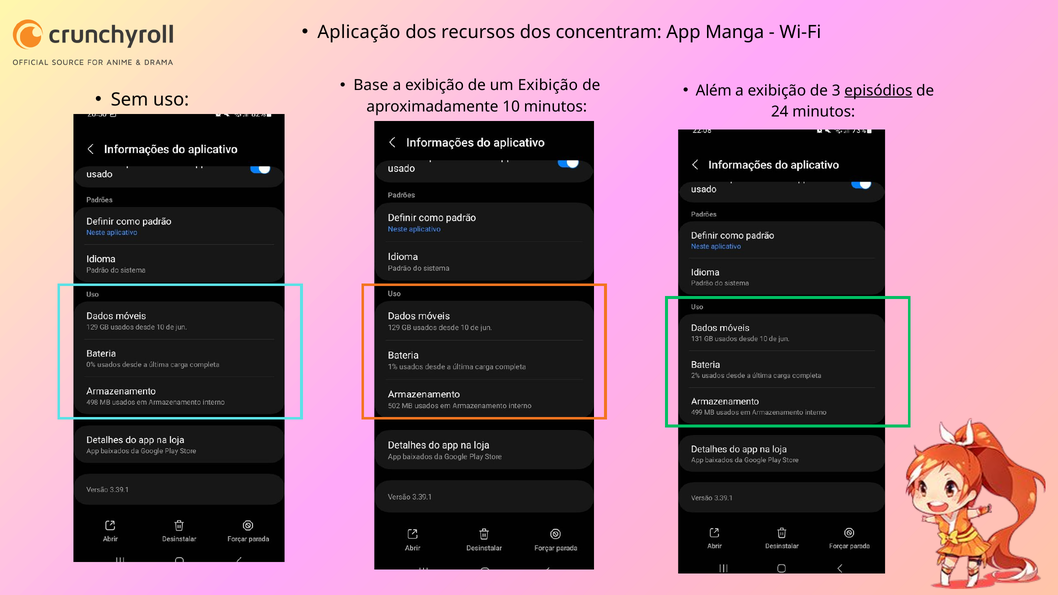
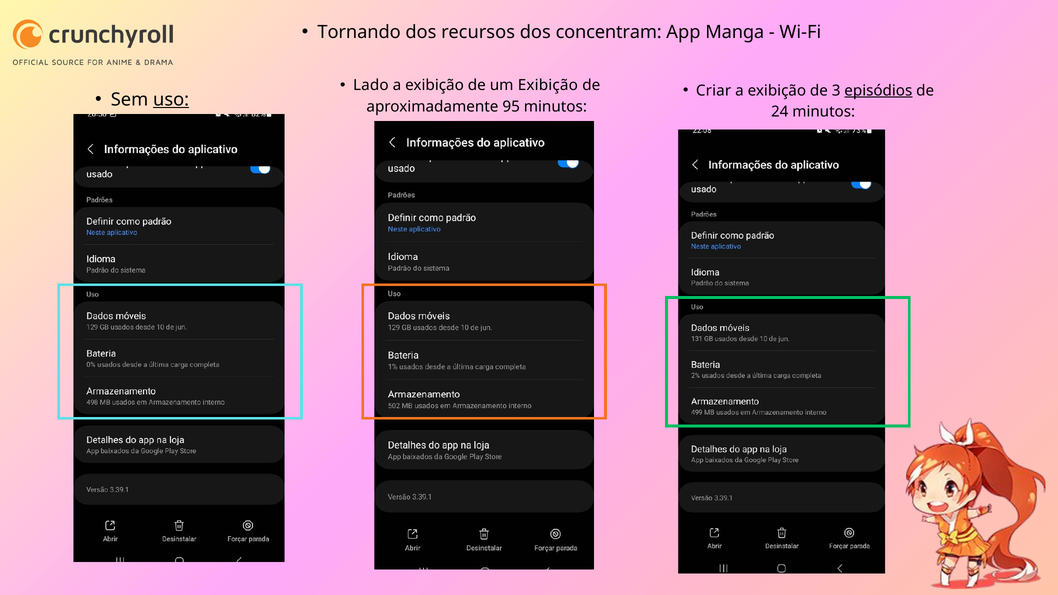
Aplicação: Aplicação -> Tornando (359, 32)
Base: Base -> Lado (371, 85)
Além: Além -> Criar (714, 91)
uso underline: none -> present (171, 100)
10: 10 -> 95 (511, 107)
